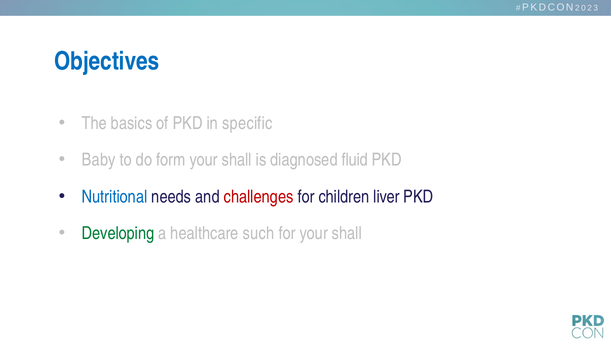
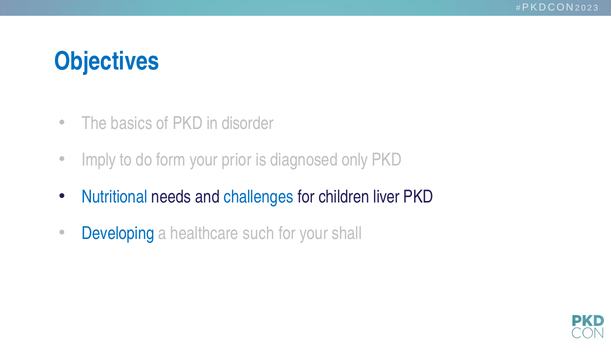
specific: specific -> disorder (248, 123)
Baby: Baby -> Imply (99, 160)
shall: shall -> prior (237, 160)
fluid: fluid -> only (355, 160)
challenges colour: red -> blue (259, 197)
Developing colour: green -> blue (118, 233)
